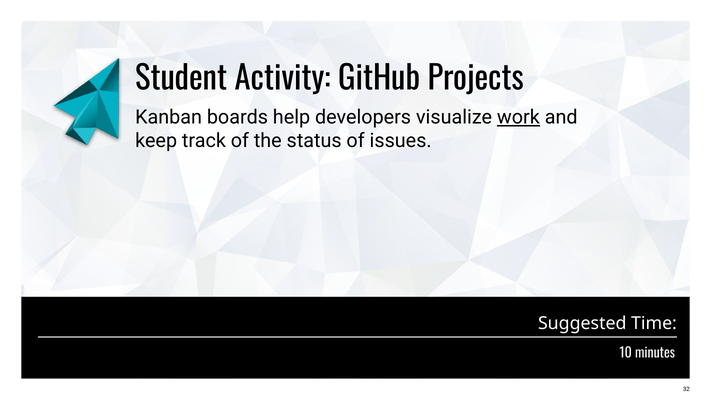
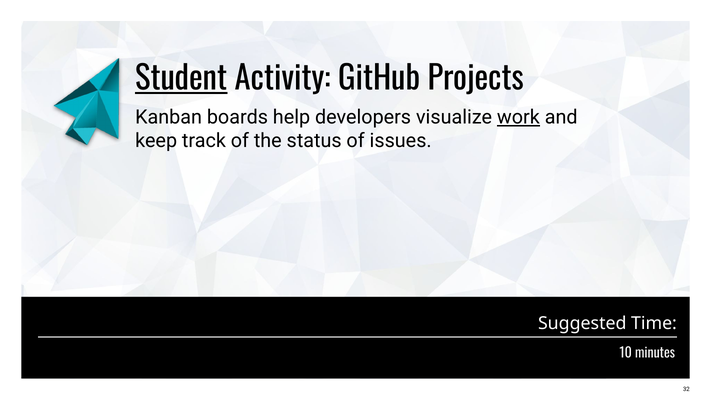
Student underline: none -> present (181, 79)
